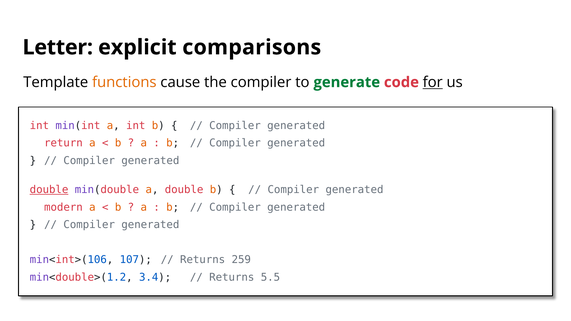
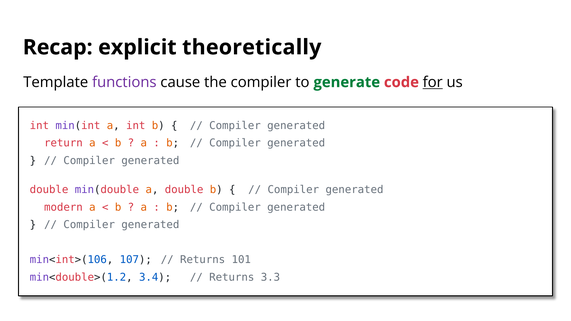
Letter: Letter -> Recap (58, 47)
comparisons: comparisons -> theoretically (252, 47)
functions colour: orange -> purple (124, 82)
double underline: present -> none (49, 190)
259: 259 -> 101 (241, 260)
5.5: 5.5 -> 3.3 (270, 277)
